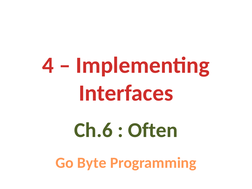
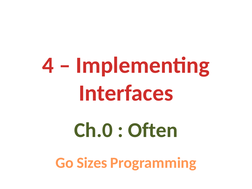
Ch.6: Ch.6 -> Ch.0 (93, 130)
Byte: Byte -> Sizes (92, 163)
